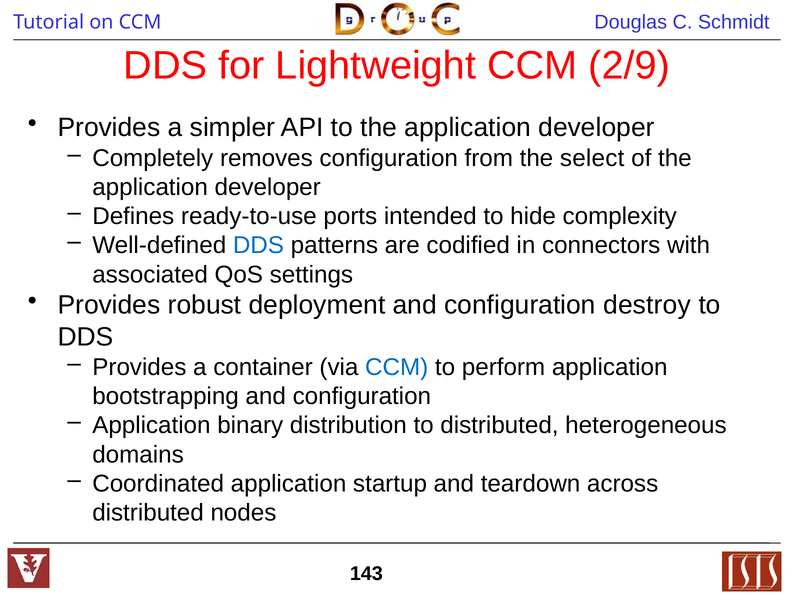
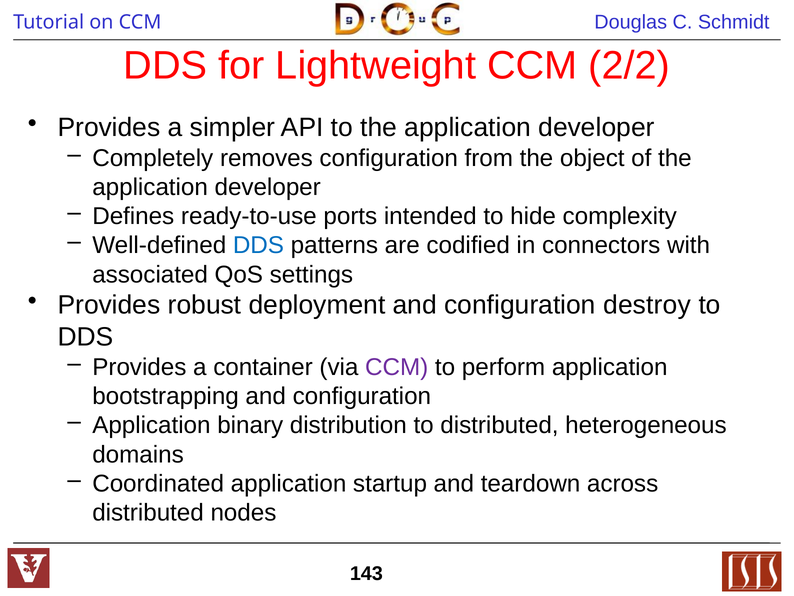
2/9: 2/9 -> 2/2 (629, 66)
select: select -> object (592, 158)
CCM colour: blue -> purple (397, 367)
